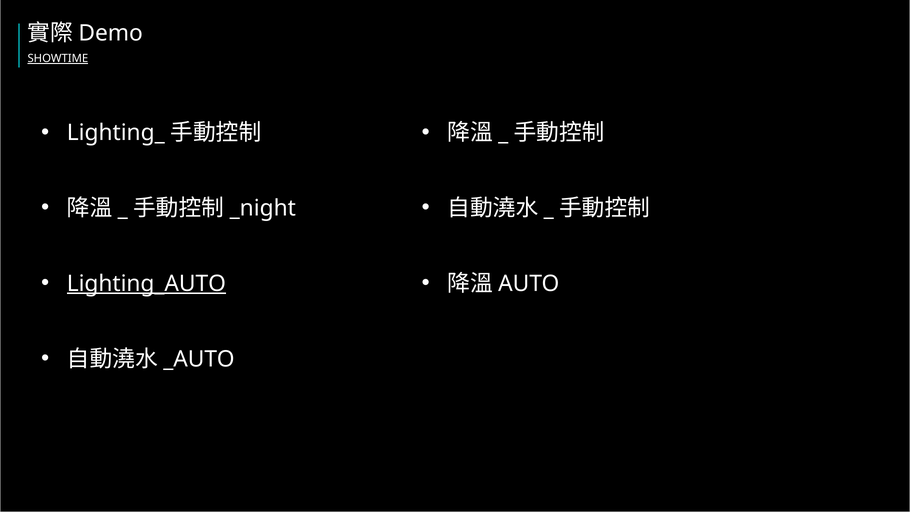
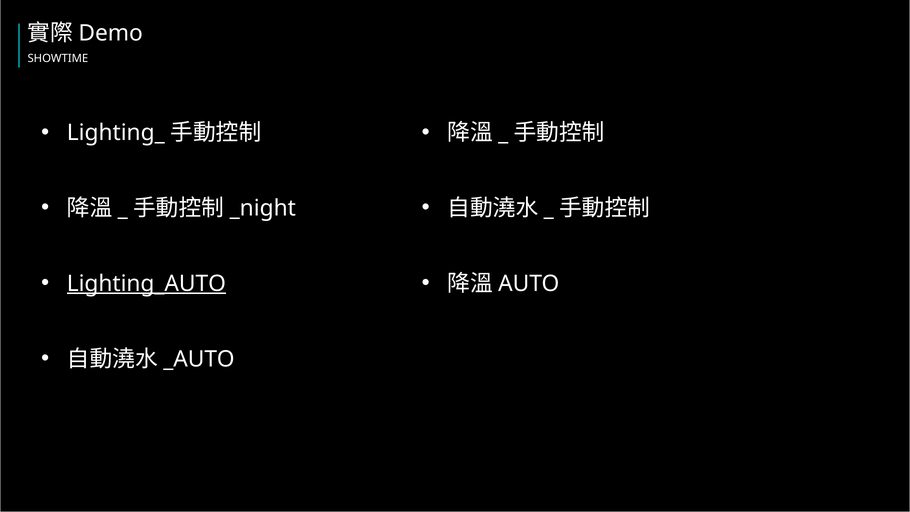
SHOWTIME underline: present -> none (58, 59)
